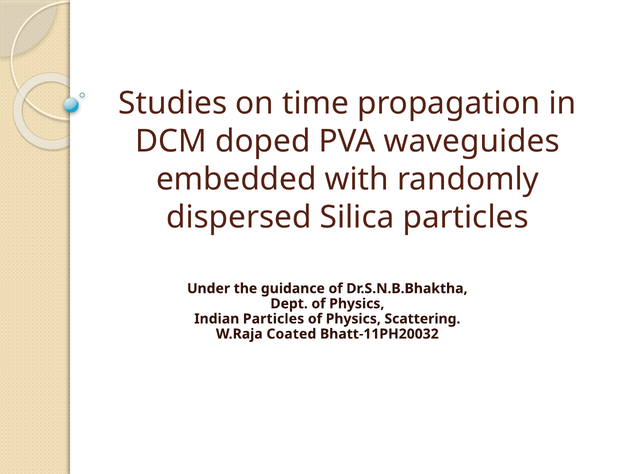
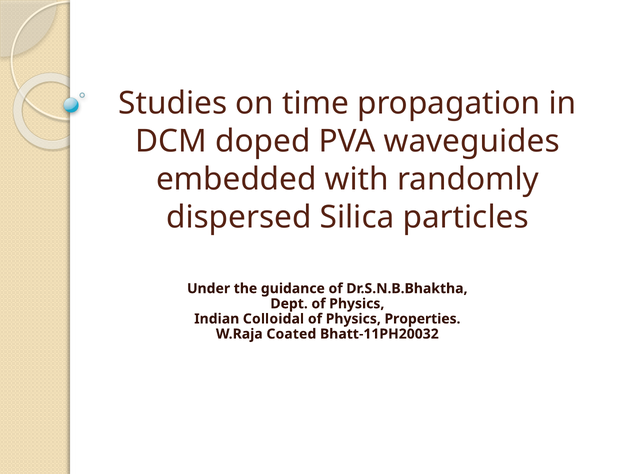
Indian Particles: Particles -> Colloidal (274, 319)
Scattering: Scattering -> Properties (422, 319)
